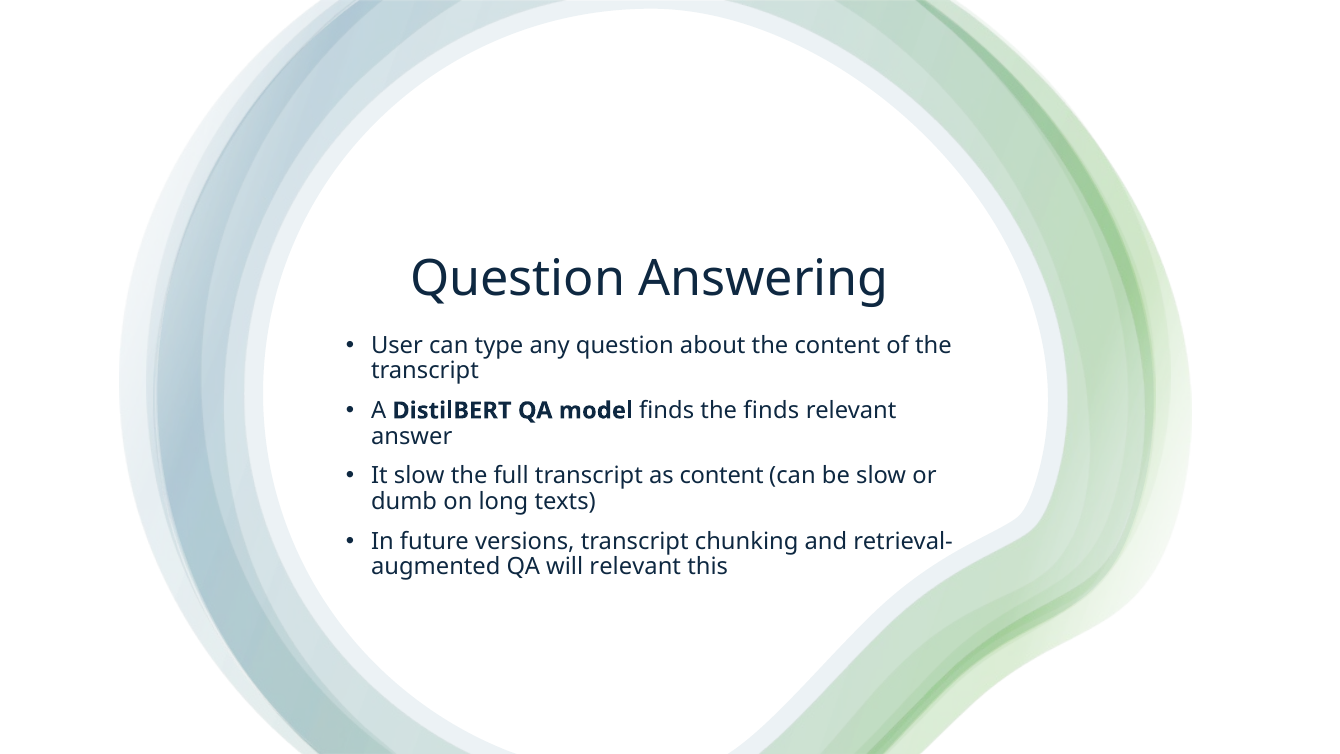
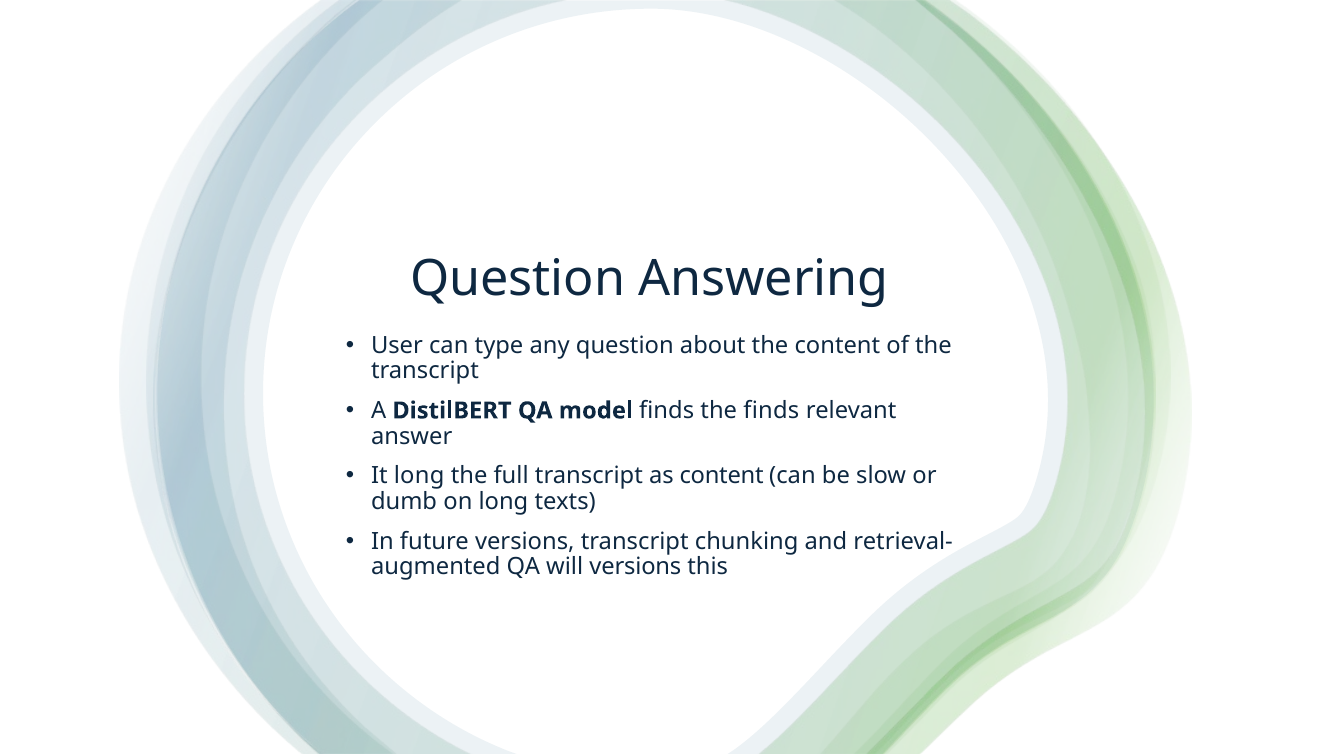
It slow: slow -> long (419, 476)
will relevant: relevant -> versions (635, 567)
